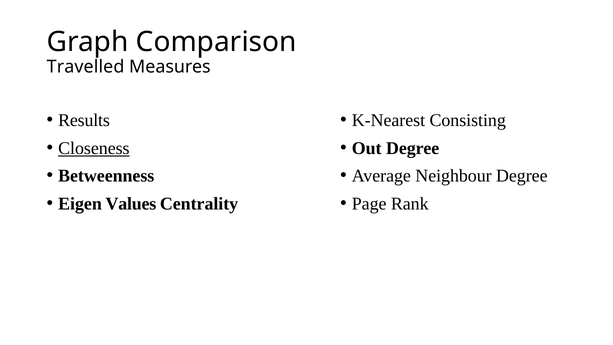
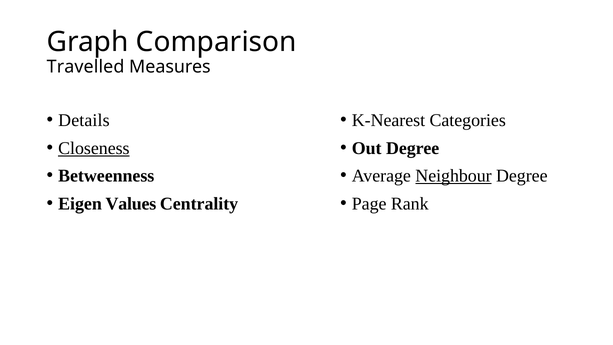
Results: Results -> Details (84, 120)
Consisting: Consisting -> Categories (468, 120)
Neighbour underline: none -> present (453, 176)
